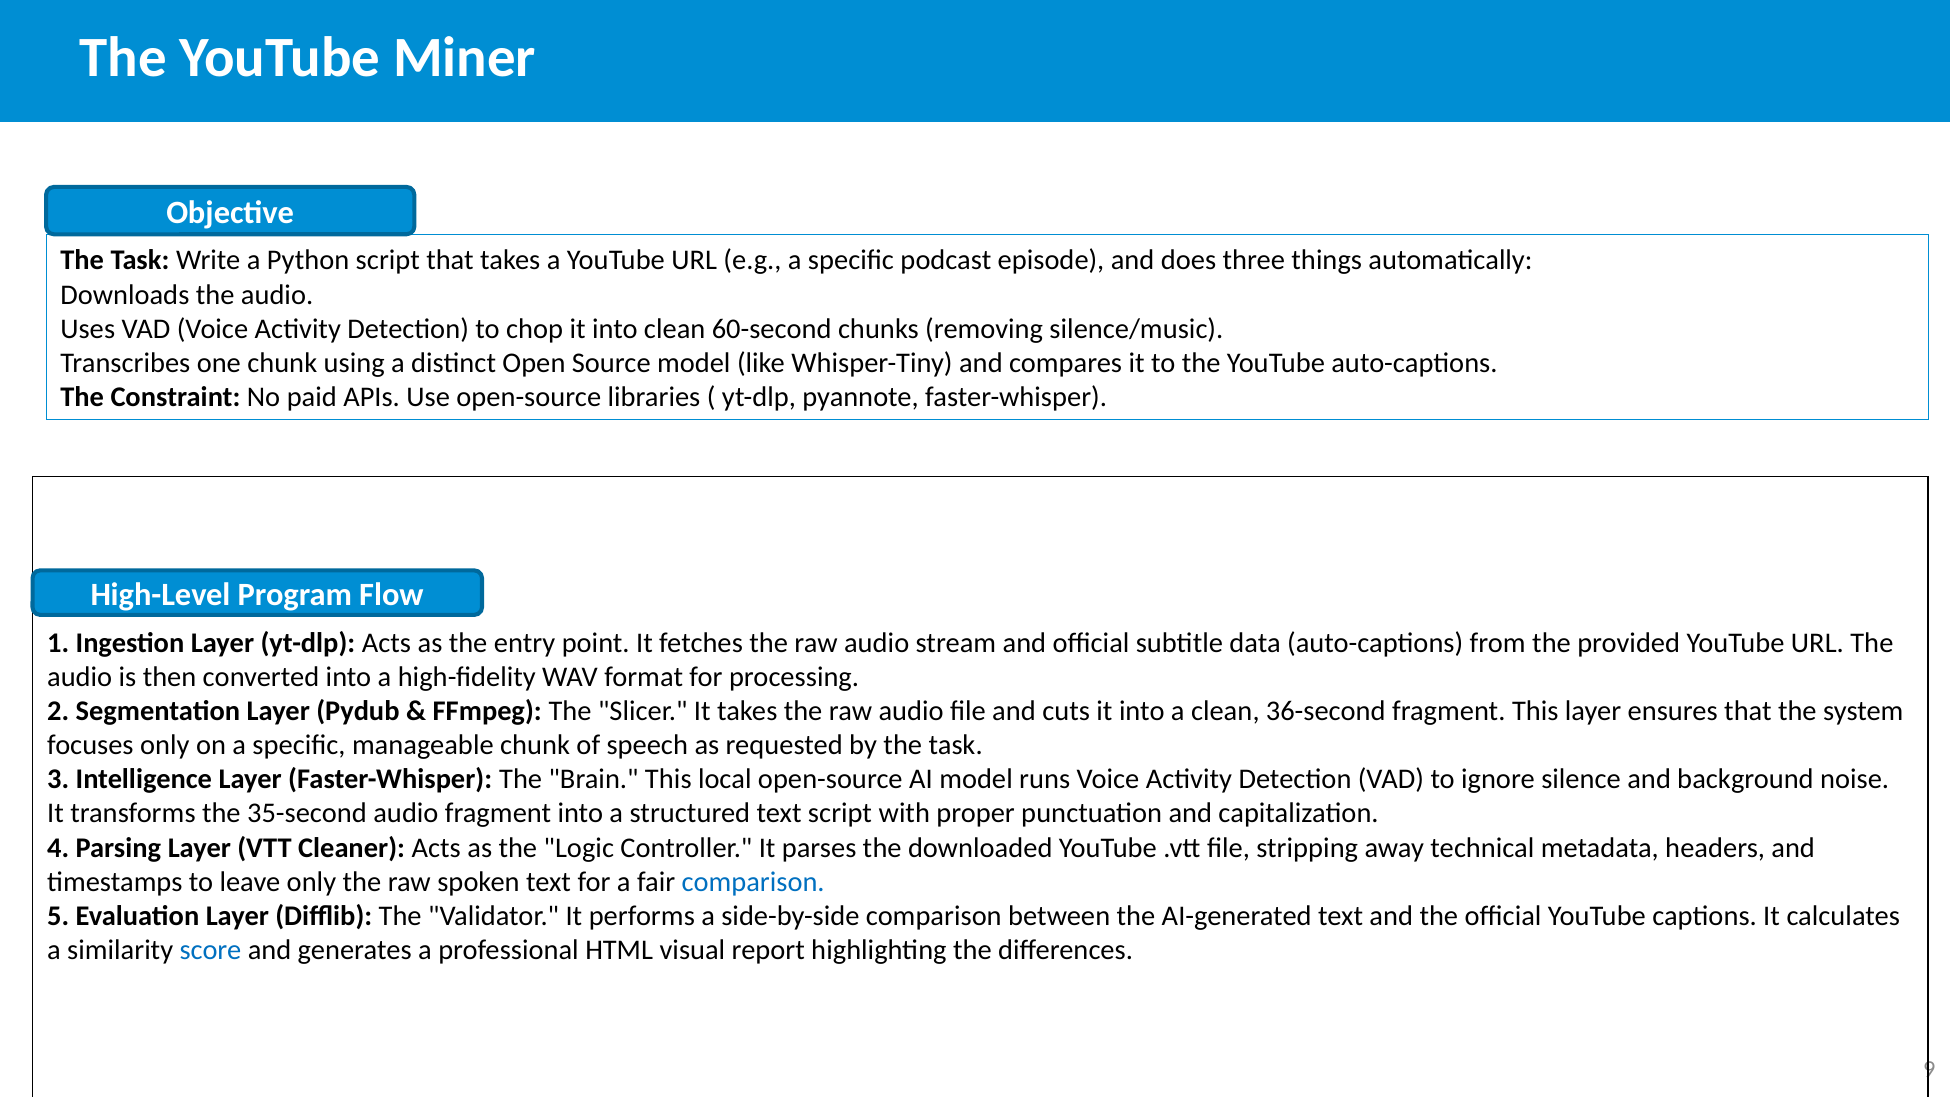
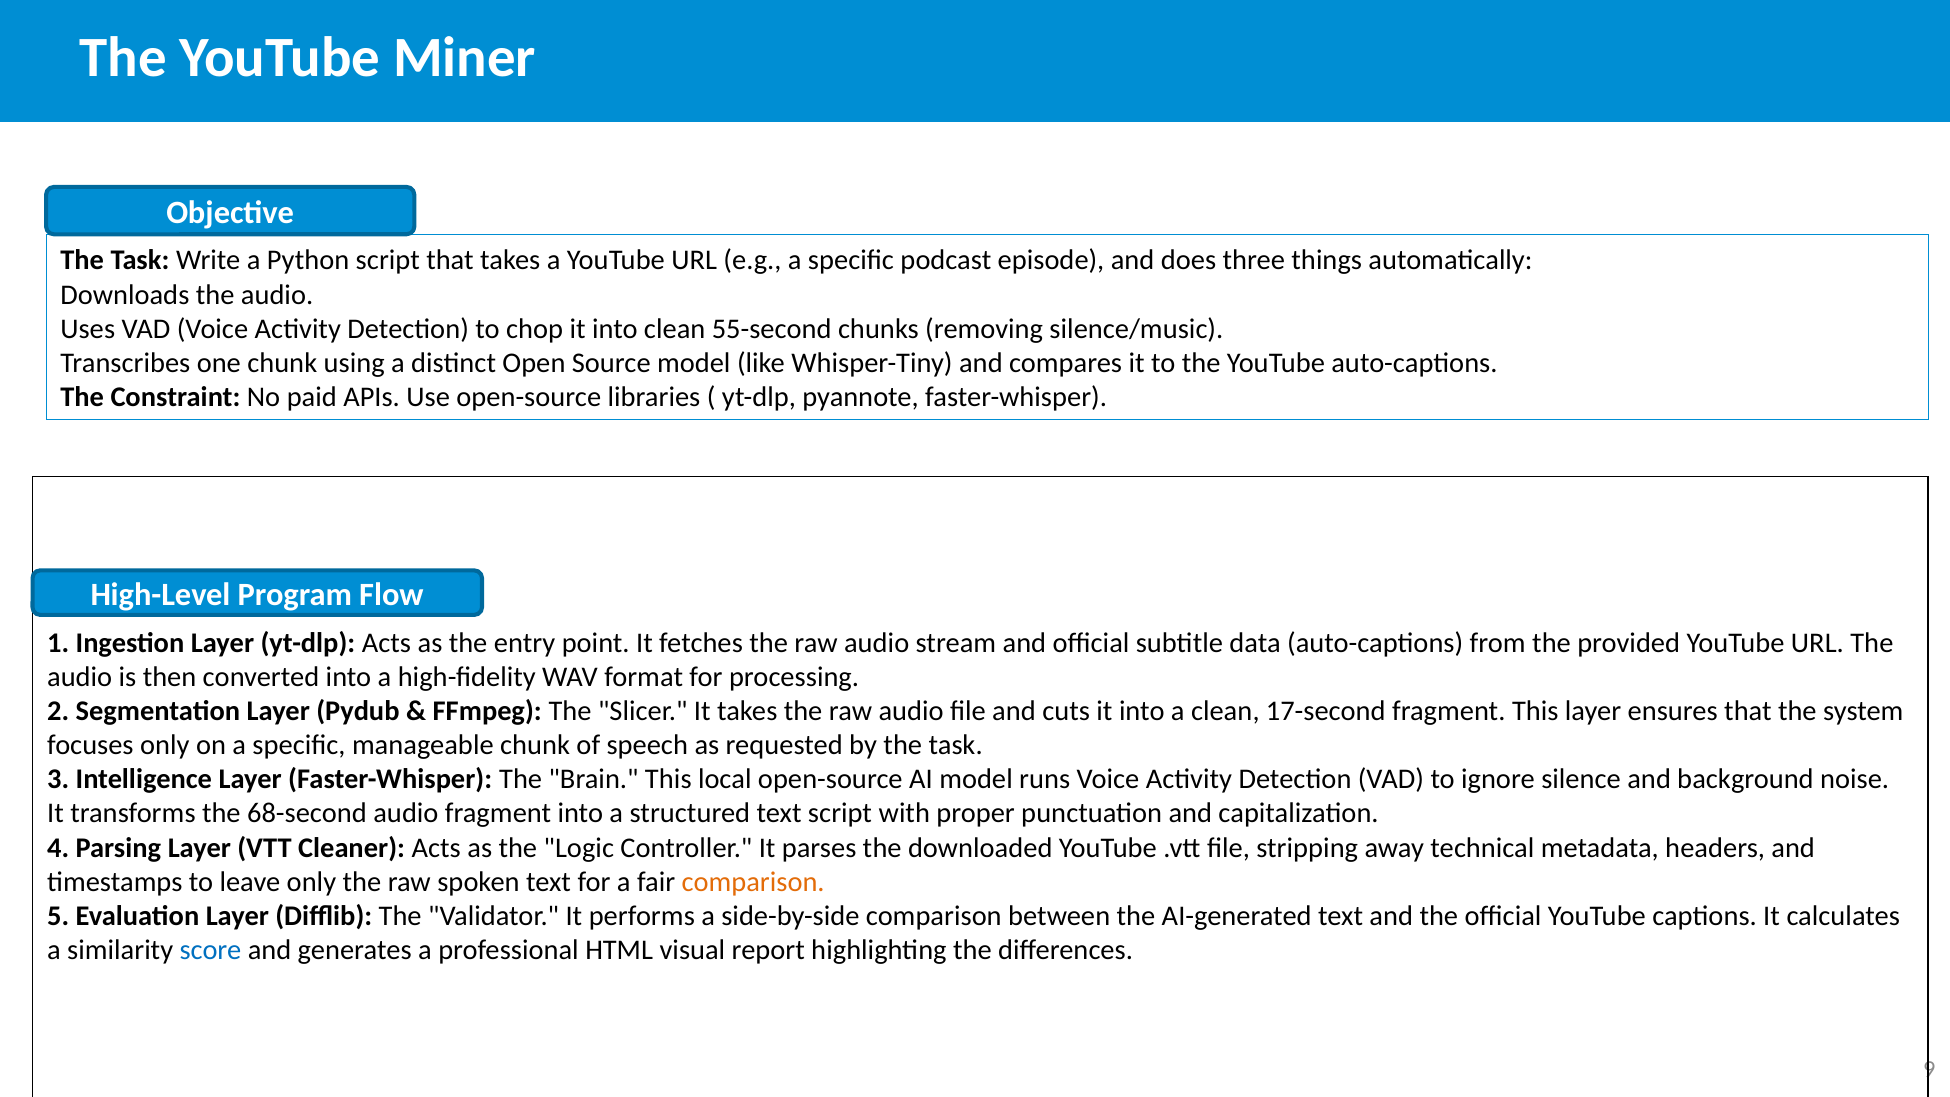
60-second: 60-second -> 55-second (772, 329)
36-second: 36-second -> 17-second (1326, 711)
35-second: 35-second -> 68-second (307, 813)
comparison colour: blue -> orange (753, 882)
